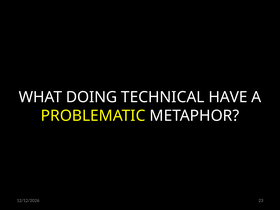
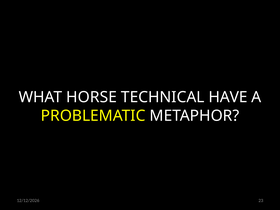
DOING: DOING -> HORSE (91, 97)
